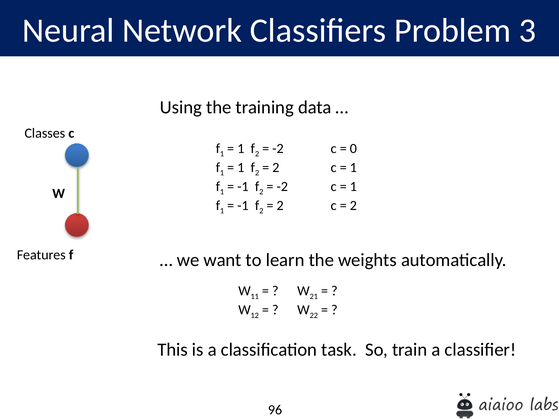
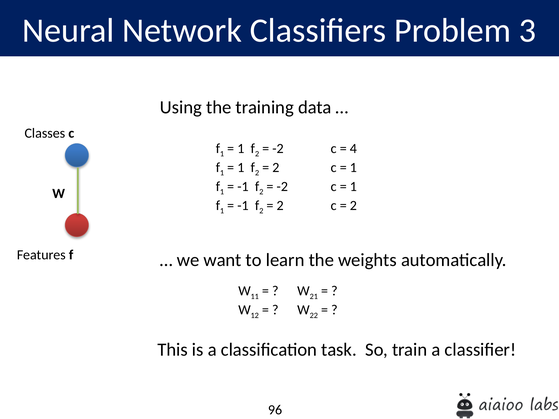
0: 0 -> 4 (353, 148)
